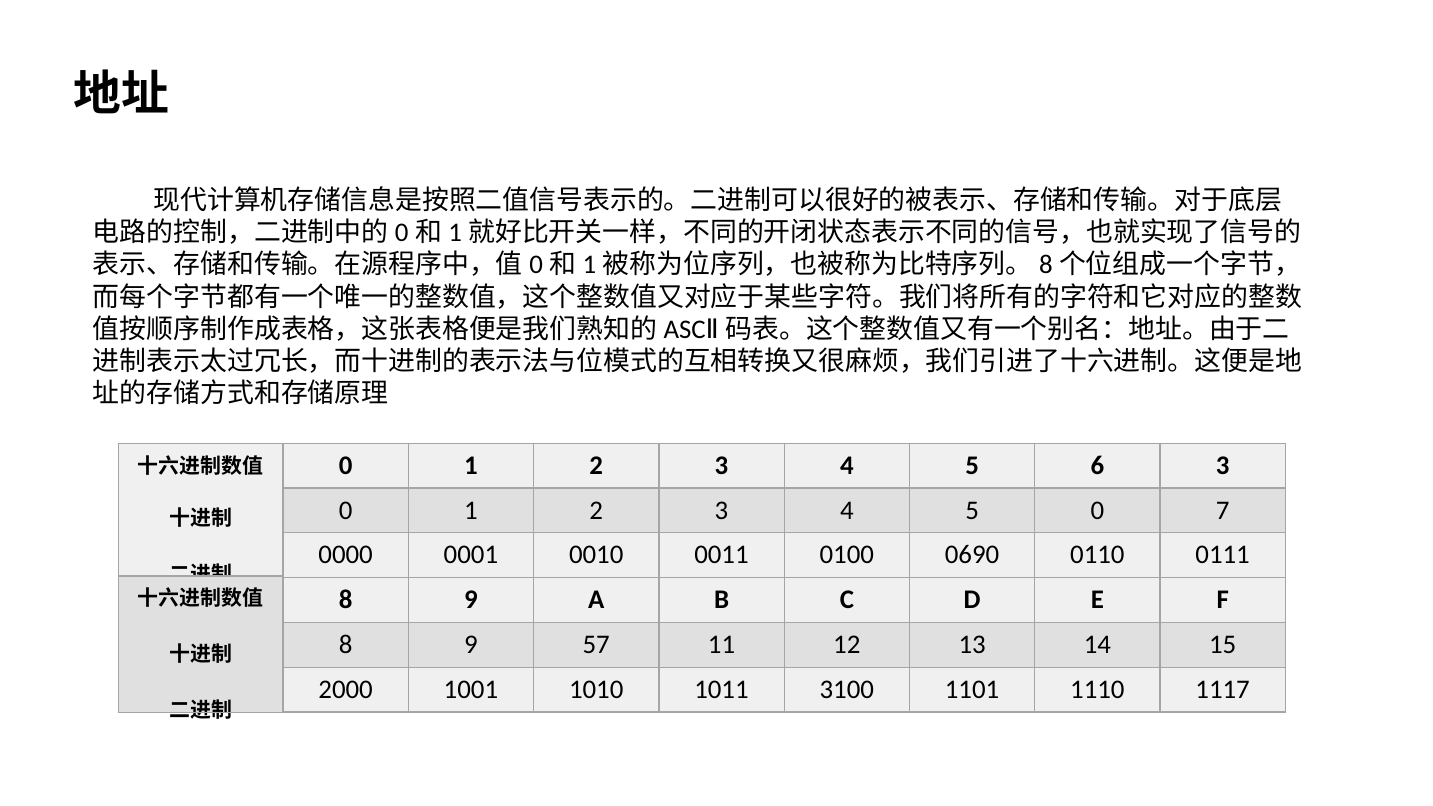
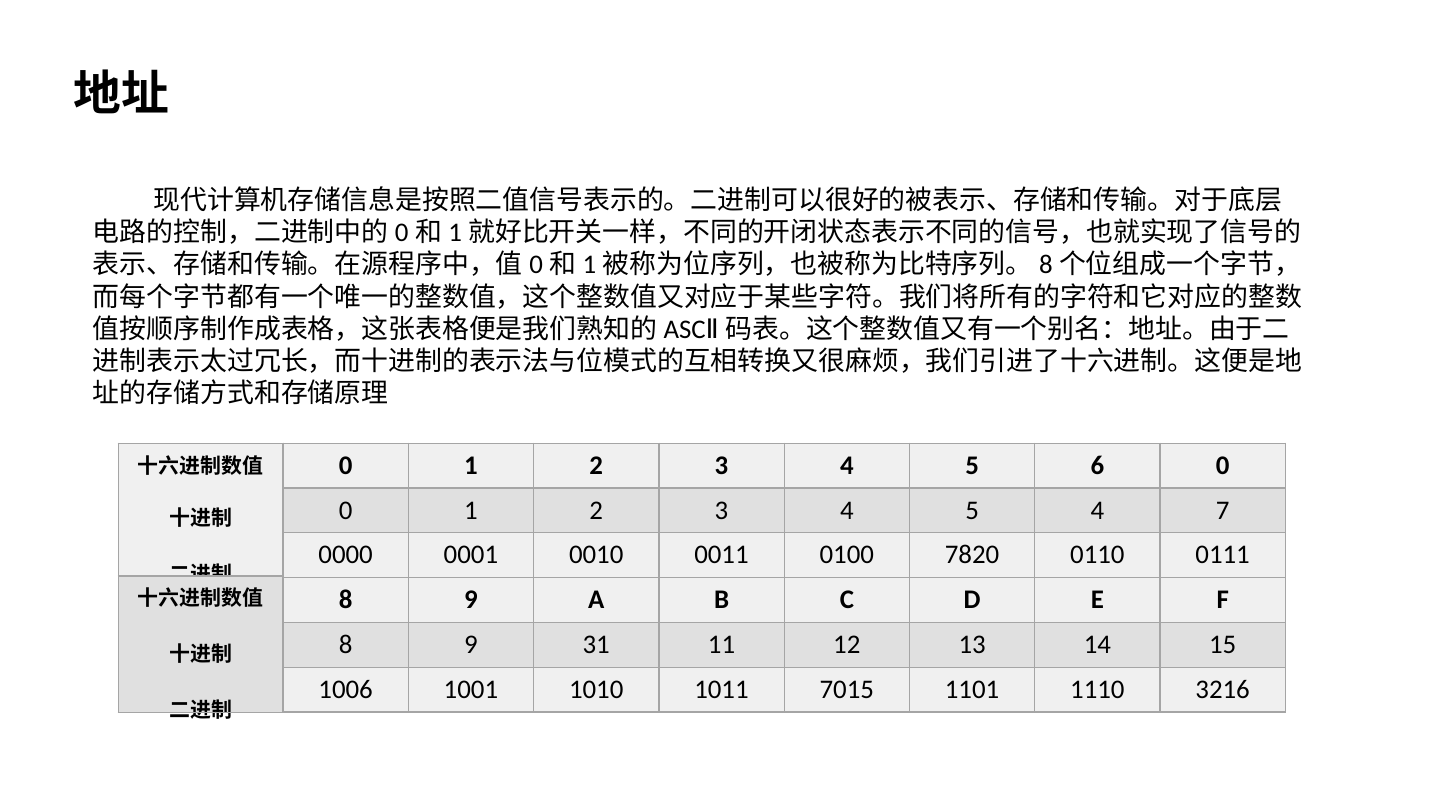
6 3: 3 -> 0 (1223, 465)
5 0: 0 -> 4 (1097, 510)
0690: 0690 -> 7820 (972, 555)
57: 57 -> 31 (596, 645)
2000: 2000 -> 1006 (346, 689)
3100: 3100 -> 7015 (847, 689)
1117: 1117 -> 3216 (1223, 689)
